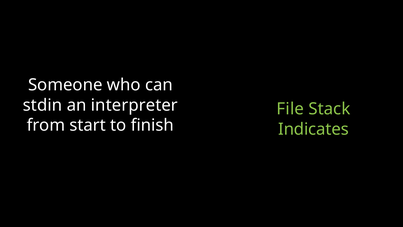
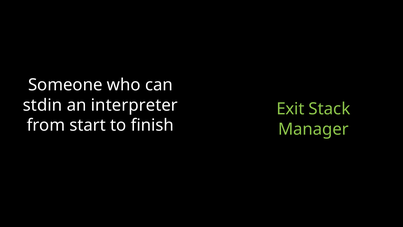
File: File -> Exit (290, 109)
Indicates: Indicates -> Manager (313, 129)
